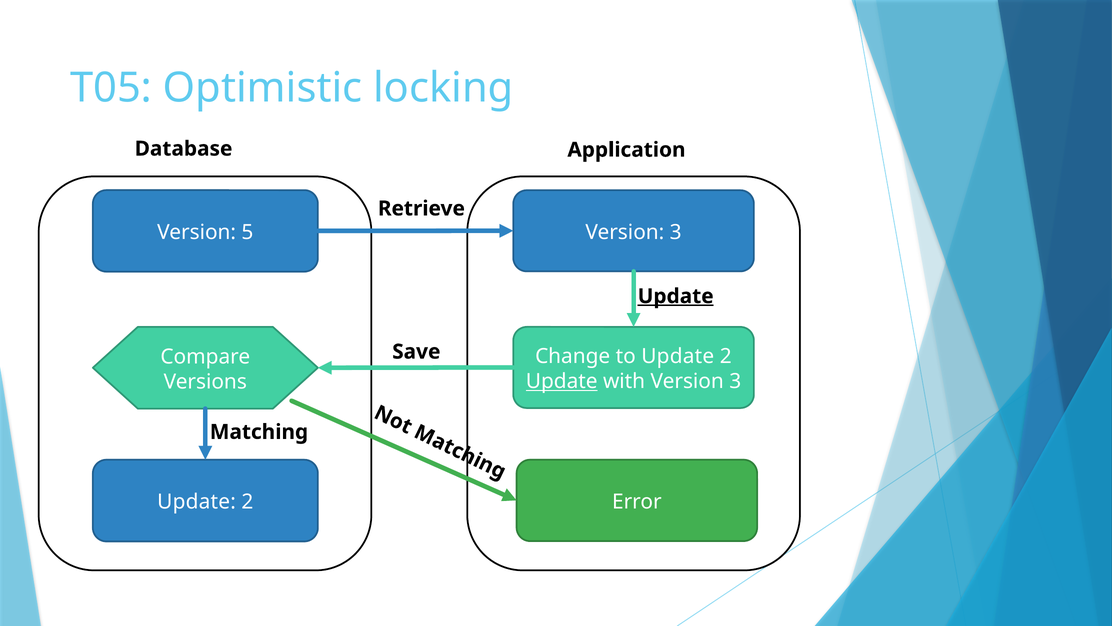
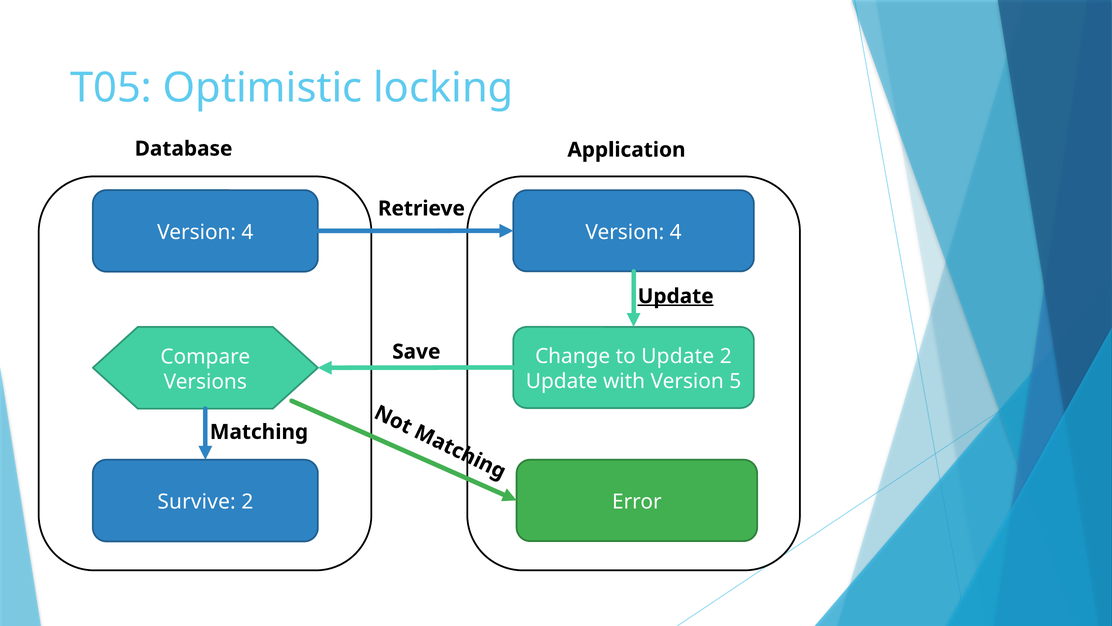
5: 5 -> 4 (247, 232)
3: 3 -> 4 (676, 232)
Update underline: present -> none (562, 381)
with Version 3: 3 -> 5 (735, 381)
Update: Update -> Survive (197, 502)
